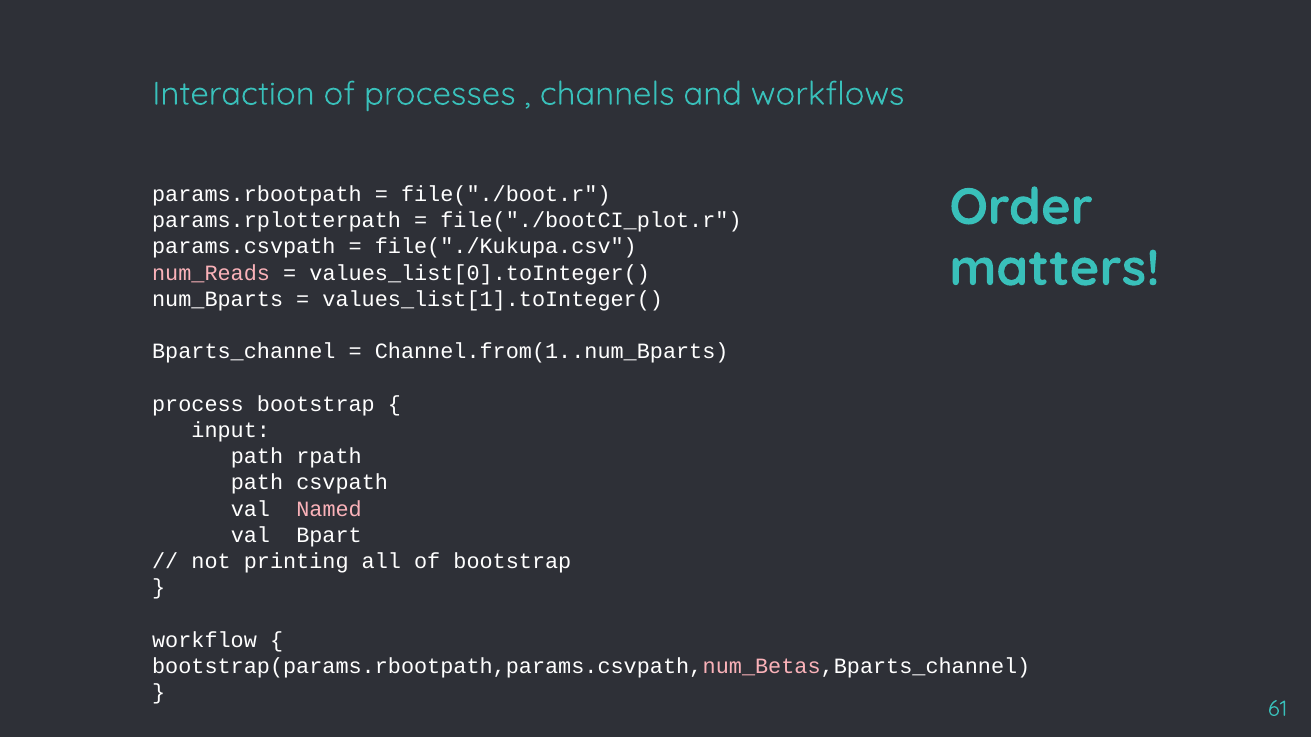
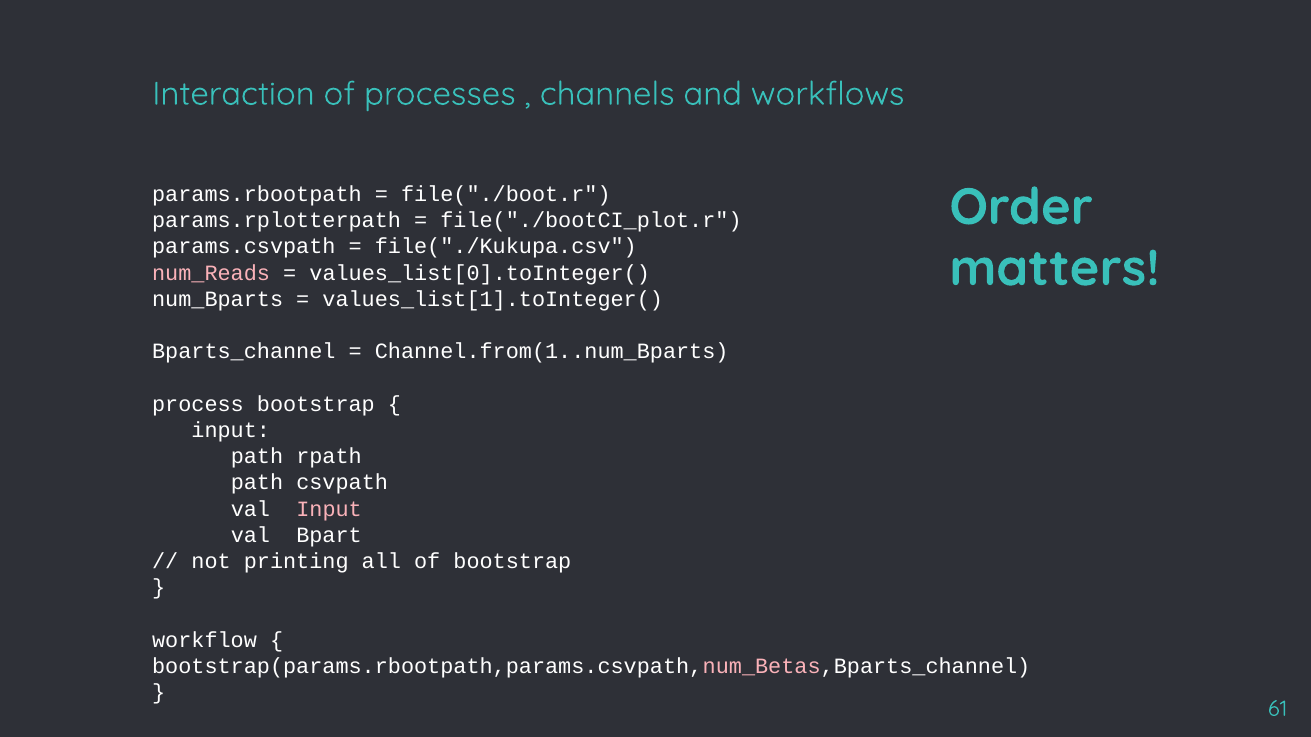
val Named: Named -> Input (329, 509)
